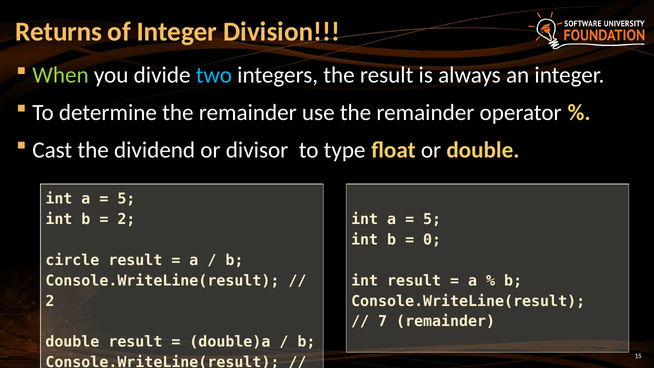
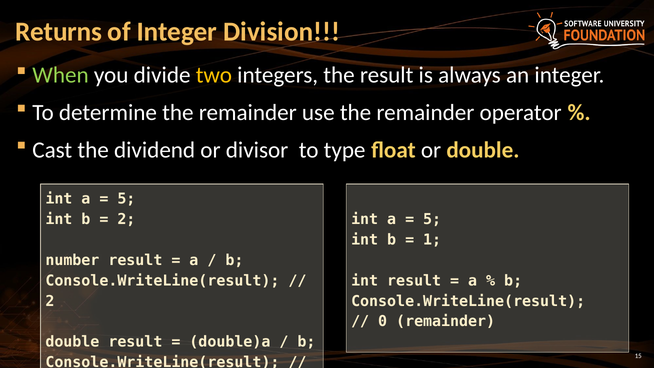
two colour: light blue -> yellow (214, 75)
0: 0 -> 1 (432, 240)
circle: circle -> number (72, 260)
7: 7 -> 0 (383, 321)
